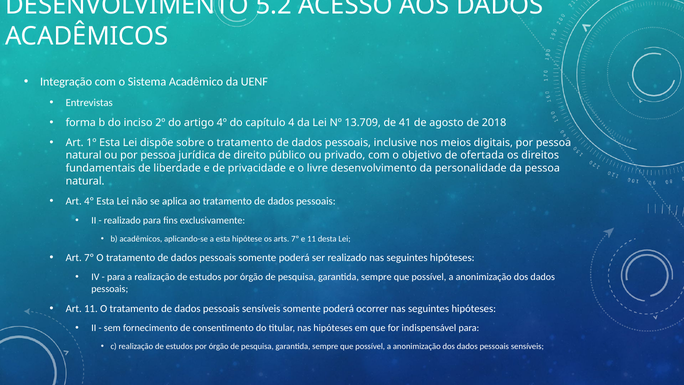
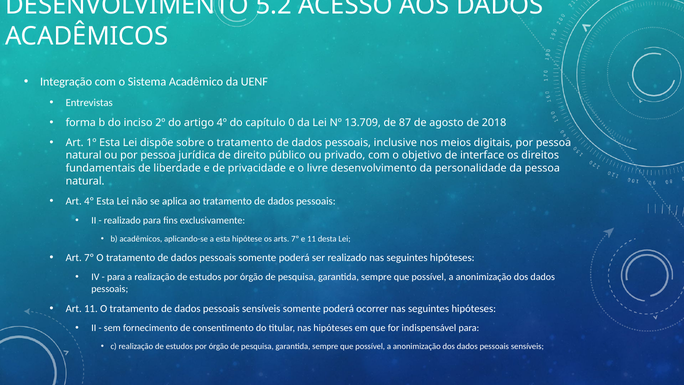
4: 4 -> 0 (291, 123)
41: 41 -> 87 (405, 123)
ofertada: ofertada -> interface (482, 155)
